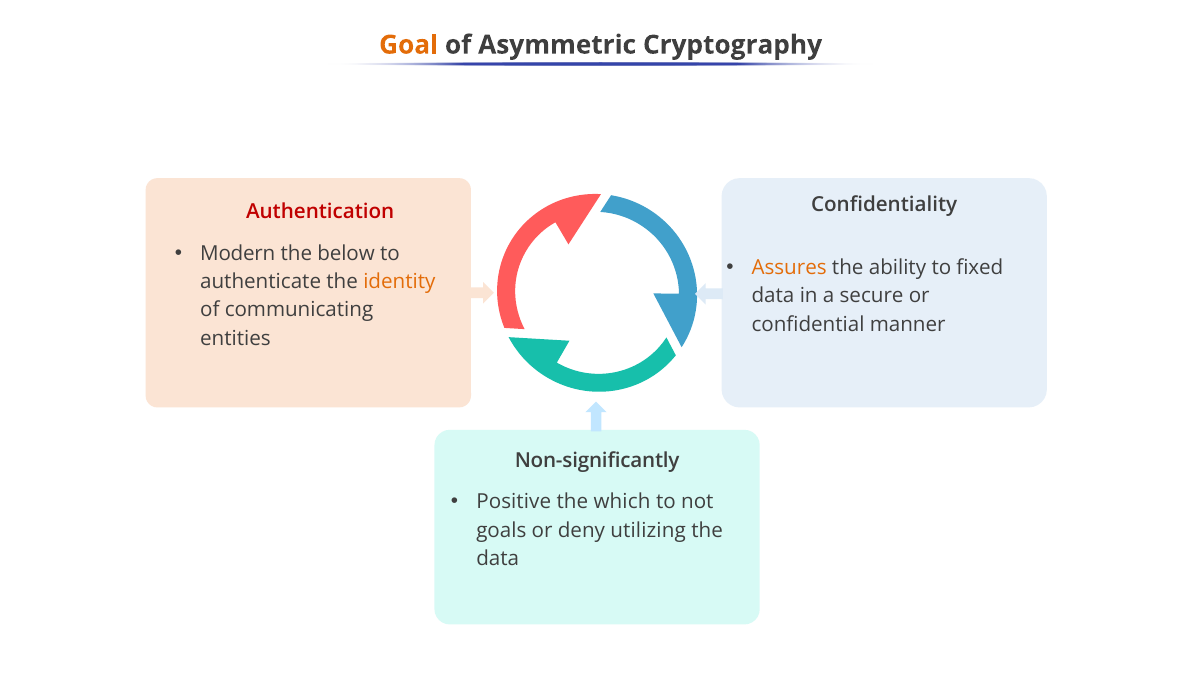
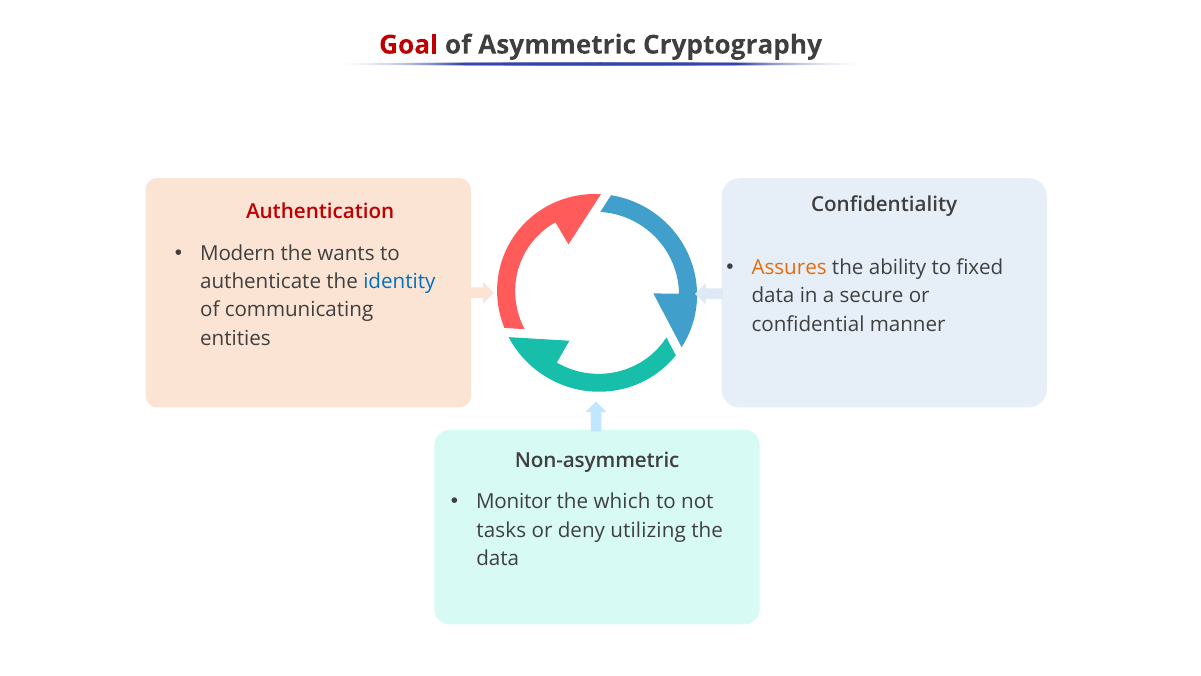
Goal colour: orange -> red (409, 45)
below: below -> wants (346, 253)
identity colour: orange -> blue (399, 282)
Non-significantly: Non-significantly -> Non-asymmetric (597, 460)
Positive: Positive -> Monitor (514, 502)
goals: goals -> tasks (501, 530)
